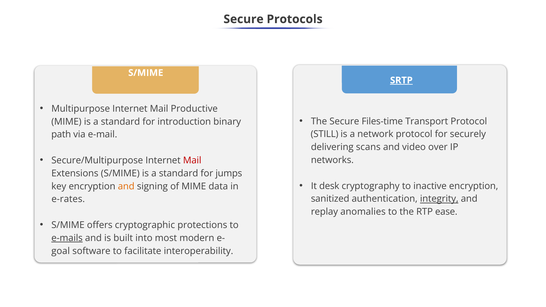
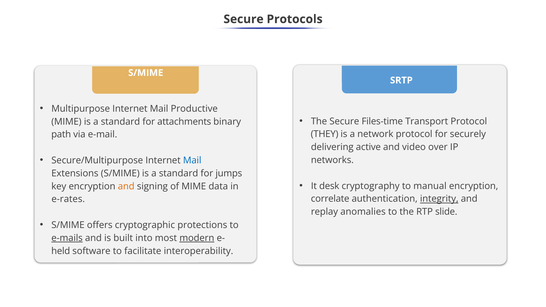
SRTP underline: present -> none (401, 80)
introduction: introduction -> attachments (184, 122)
STILL: STILL -> THEY (325, 134)
scans: scans -> active (368, 147)
Mail colour: red -> blue (192, 160)
inactive: inactive -> manual (430, 186)
sanitized: sanitized -> correlate (330, 199)
ease: ease -> slide (446, 212)
modern underline: none -> present (197, 238)
goal: goal -> held (61, 251)
